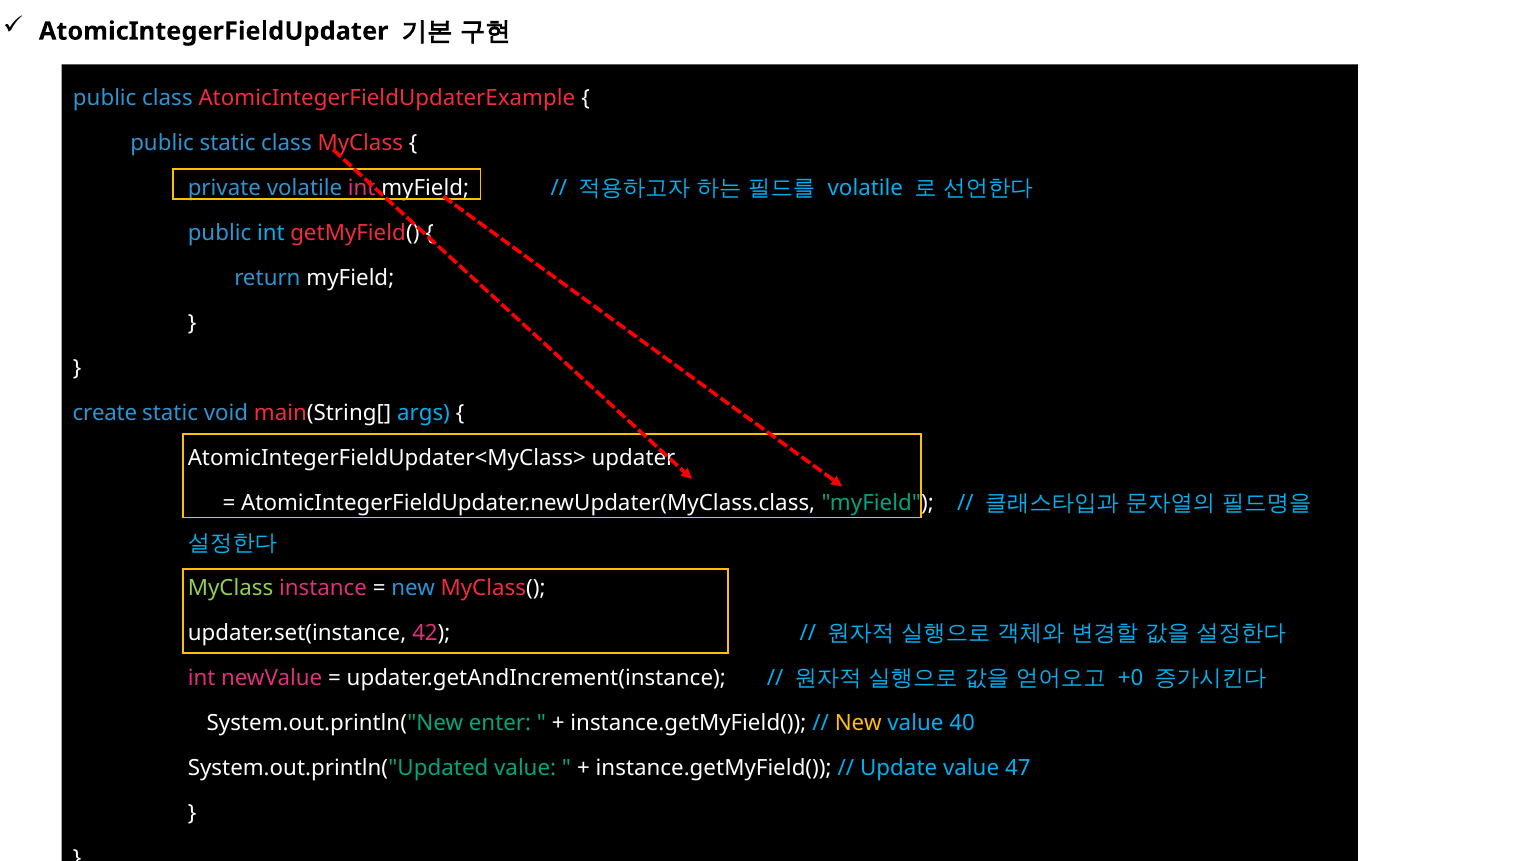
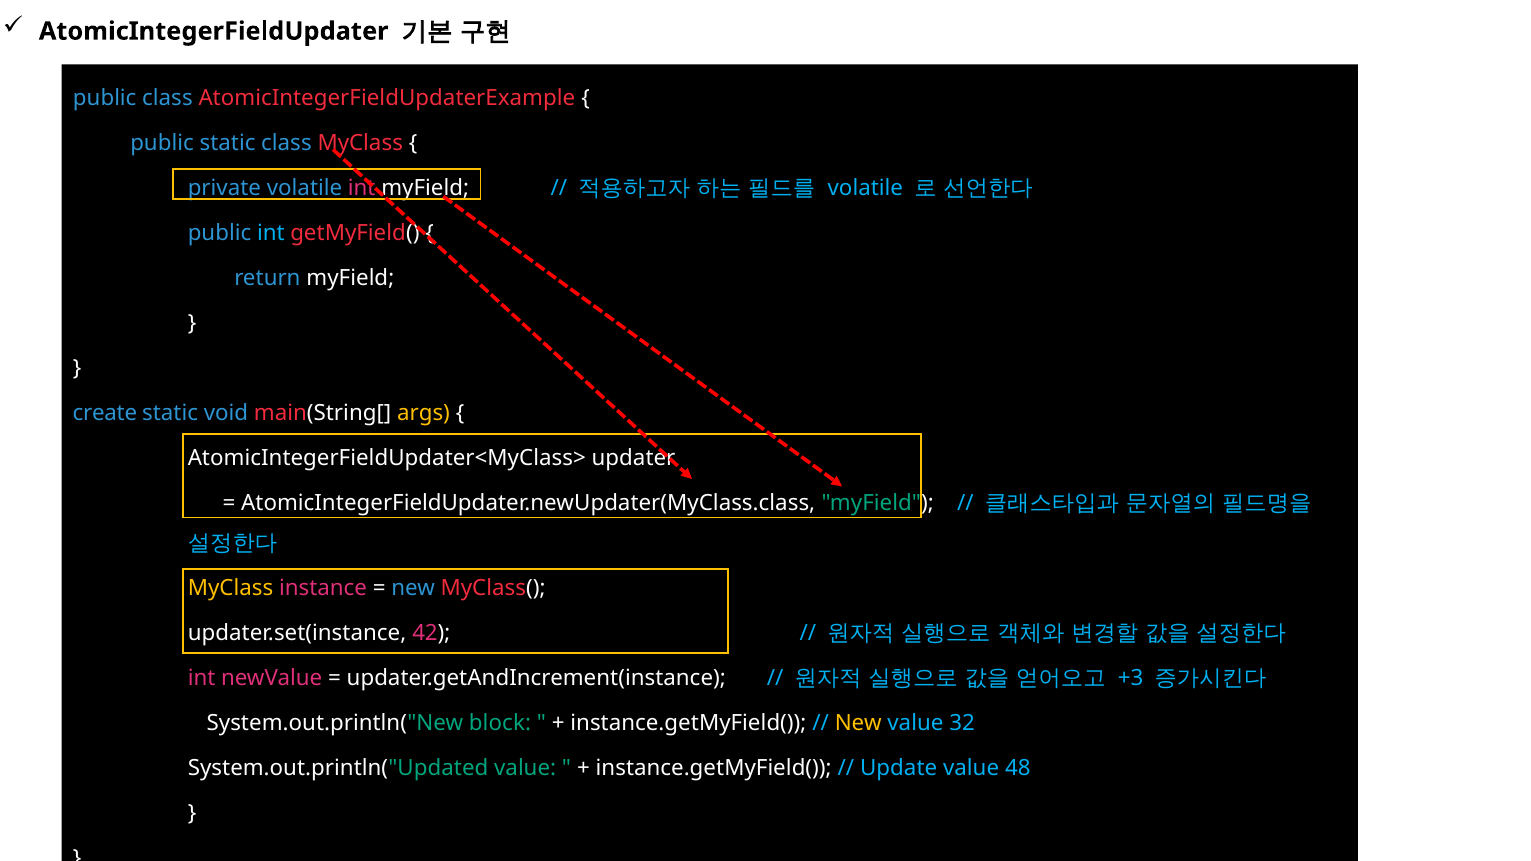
args colour: light blue -> yellow (424, 413)
MyClass colour: light green -> yellow (231, 588)
+0: +0 -> +3 (1131, 678)
enter: enter -> block (500, 723)
40: 40 -> 32 (962, 723)
47: 47 -> 48 (1018, 768)
